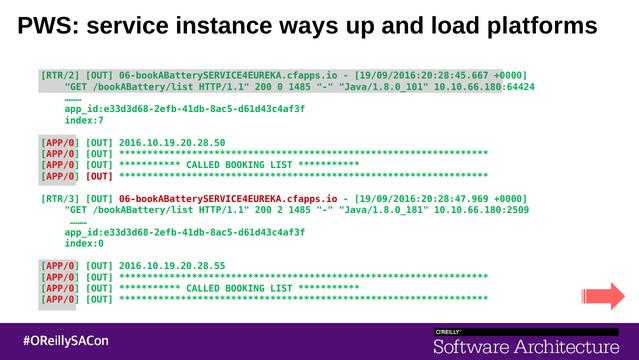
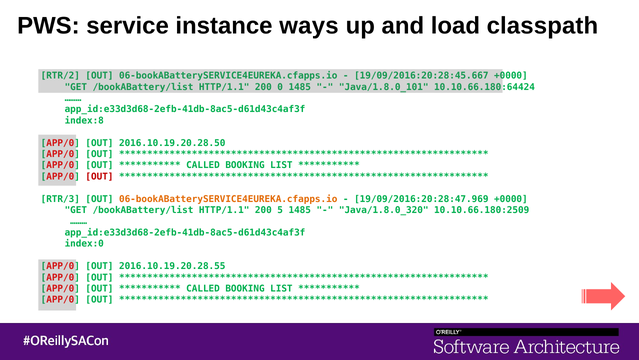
platforms: platforms -> classpath (542, 26)
index:7: index:7 -> index:8 (84, 120)
06-bookABatterySERVICE4EUREKA.cfapps.io colour: red -> orange (228, 199)
2: 2 -> 5 (280, 210)
Java/1.8.0_181: Java/1.8.0_181 -> Java/1.8.0_320 (384, 210)
